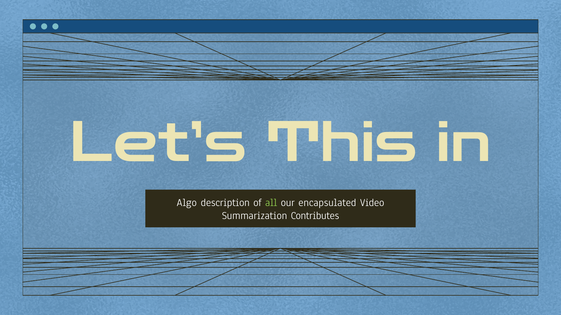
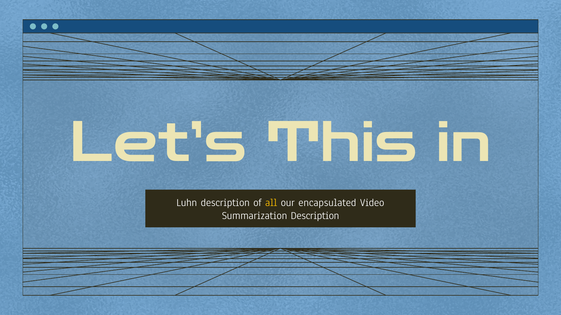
Algo: Algo -> Luhn (187, 203)
all colour: light green -> yellow (271, 203)
Summarization Contributes: Contributes -> Description (315, 216)
